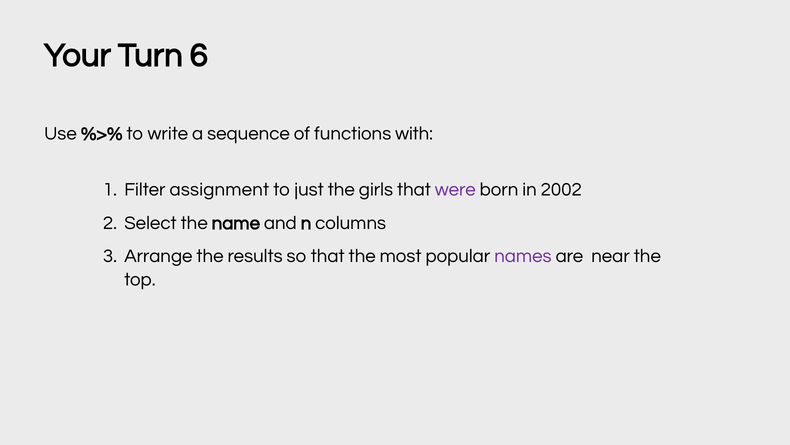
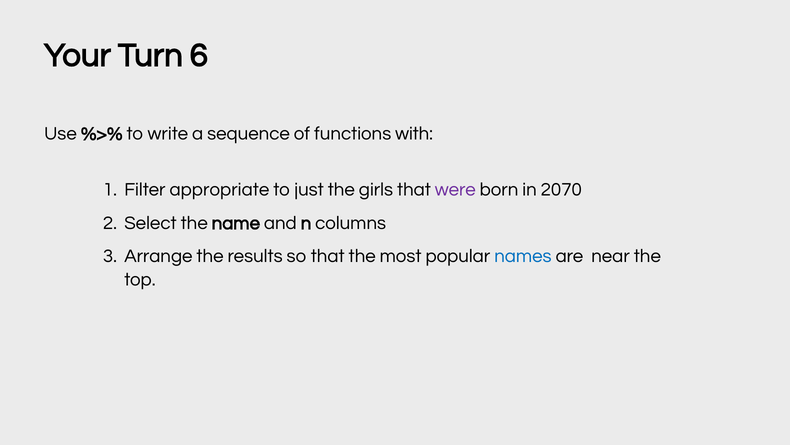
assignment: assignment -> appropriate (219, 189)
2002: 2002 -> 2070 (561, 189)
names colour: purple -> blue (523, 256)
